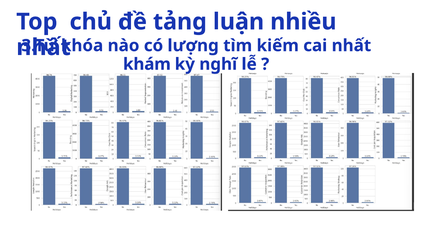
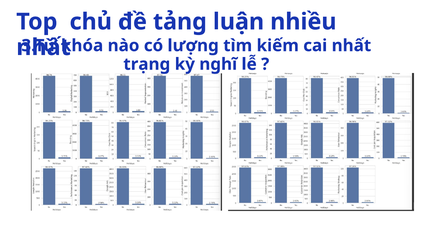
khám: khám -> trạng (147, 64)
